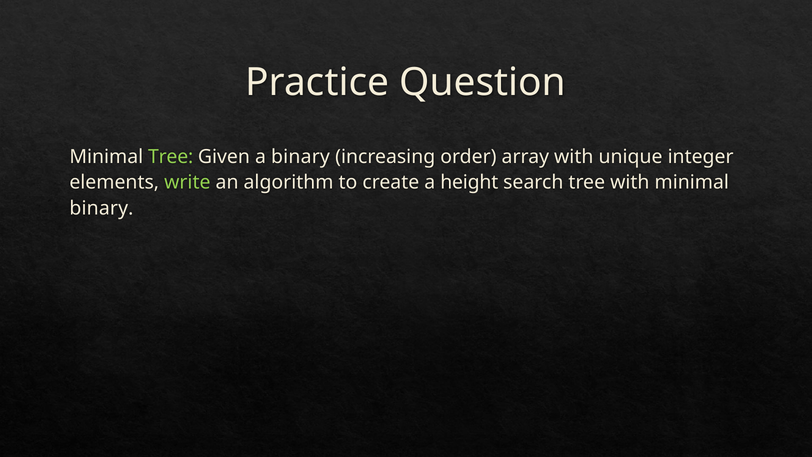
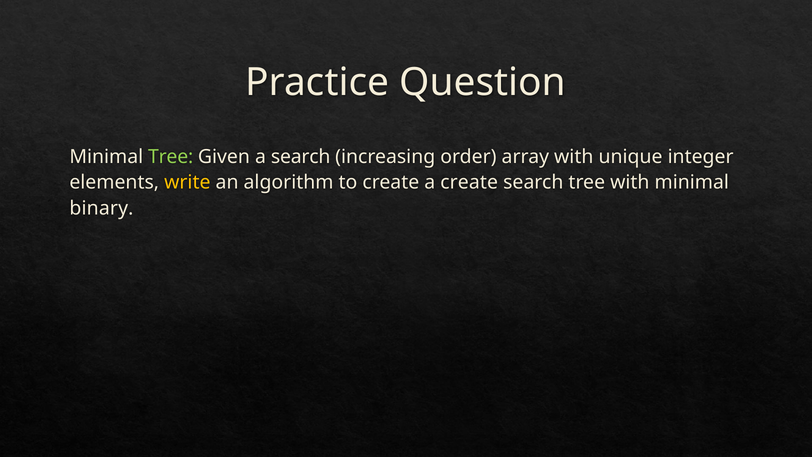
a binary: binary -> search (301, 157)
write colour: light green -> yellow (187, 182)
a height: height -> create (469, 182)
